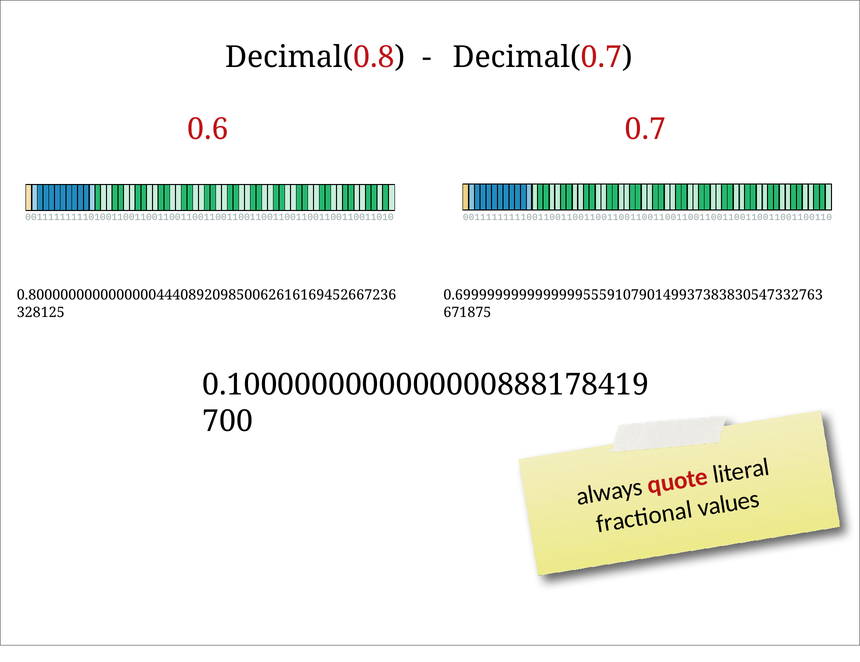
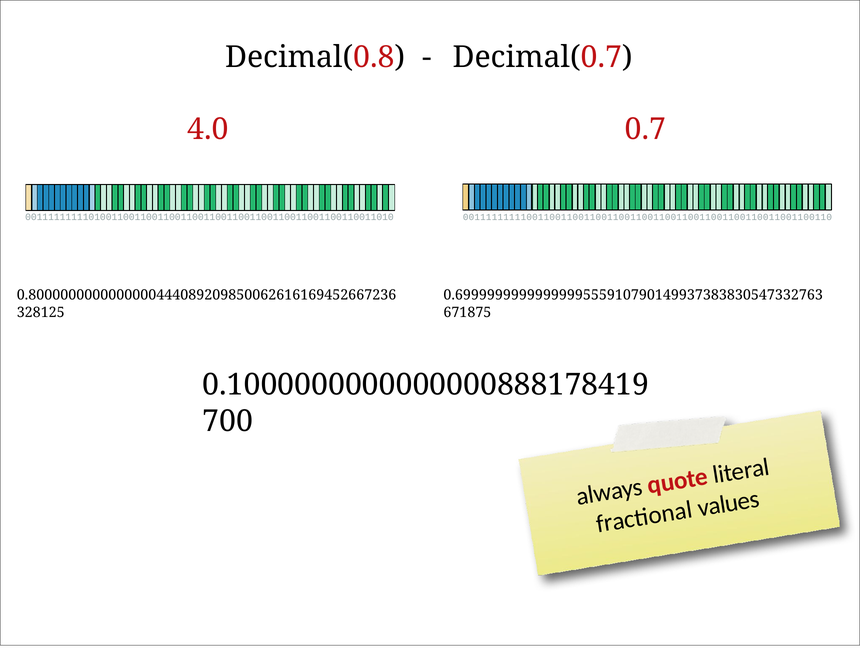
0.6: 0.6 -> 4.0 (208, 129)
